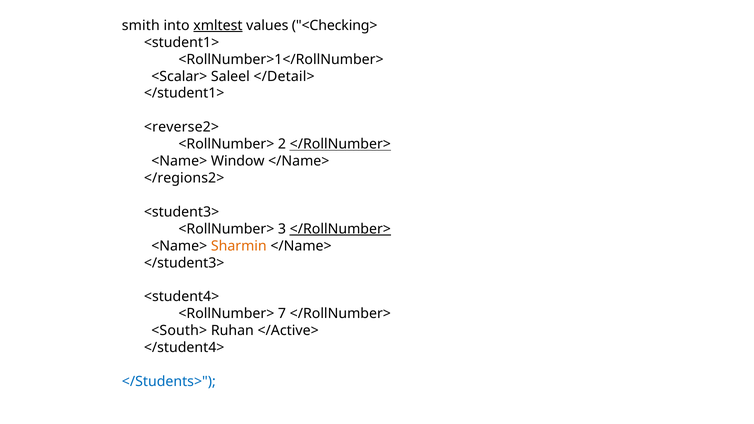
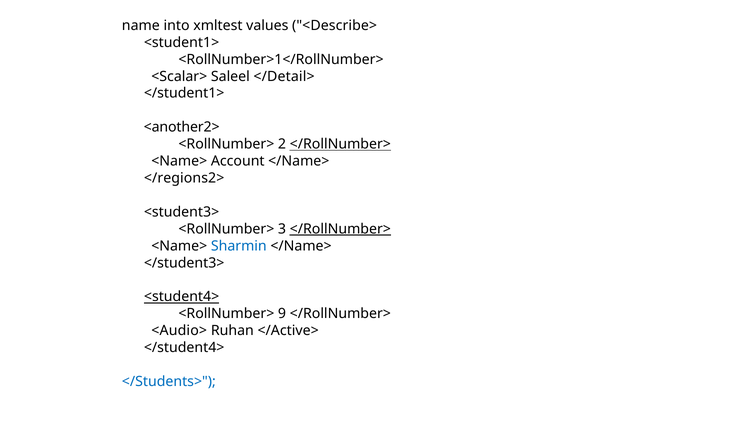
smith: smith -> name (141, 25)
xmltest underline: present -> none (218, 25)
<Checking>: <Checking> -> <Describe> (335, 25)
<reverse2>: <reverse2> -> <another2> (182, 127)
Window: Window -> Account (238, 161)
Sharmin colour: orange -> blue (239, 246)
<student4> underline: none -> present (182, 297)
7: 7 -> 9 (282, 314)
<South>: <South> -> <Audio> (179, 331)
